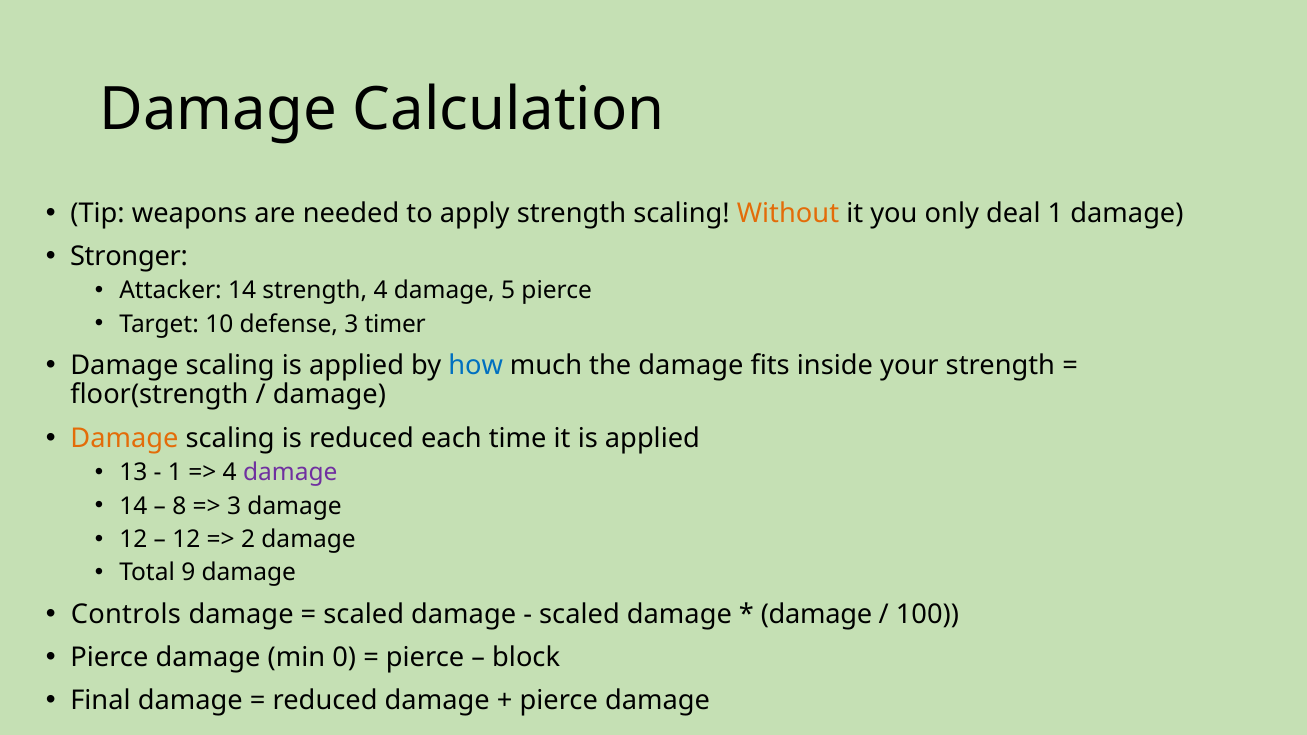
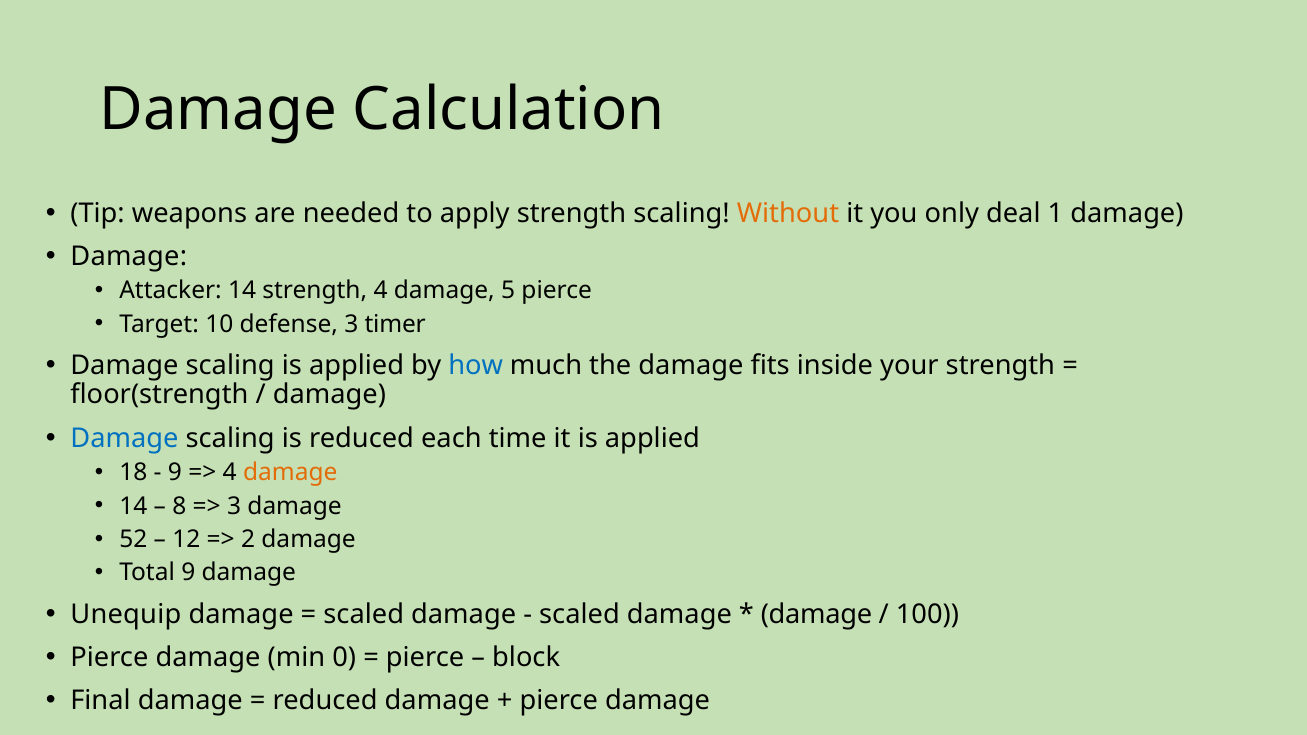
Stronger: Stronger -> Damage (129, 256)
Damage colour: orange -> blue (124, 438)
13: 13 -> 18 (133, 473)
1: 1 -> 9 (175, 473)
damage colour: purple -> orange (290, 473)
12: 12 -> 52 (133, 539)
Controls: Controls -> Unequip (126, 614)
